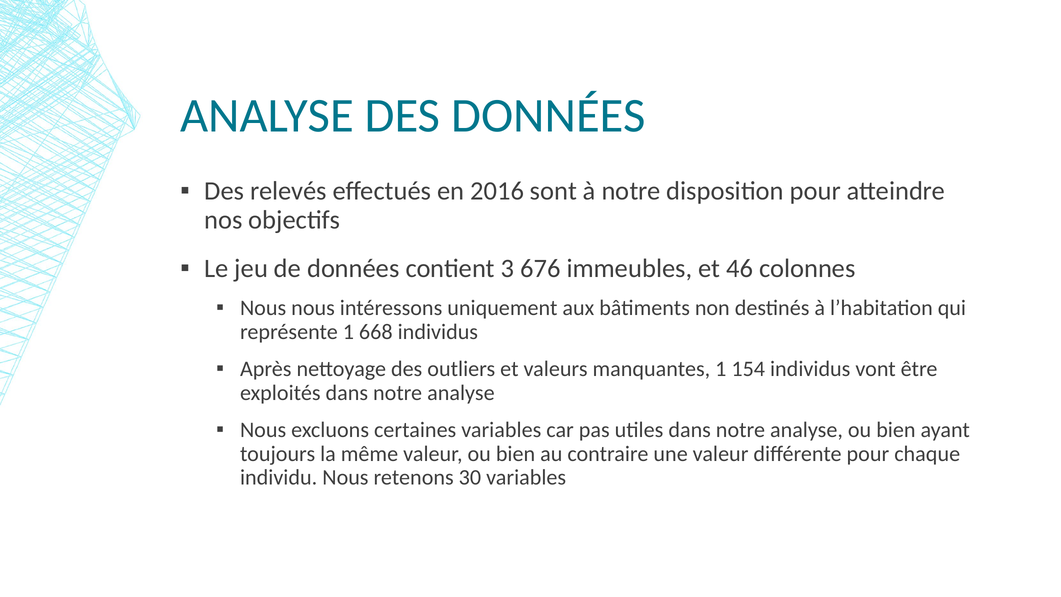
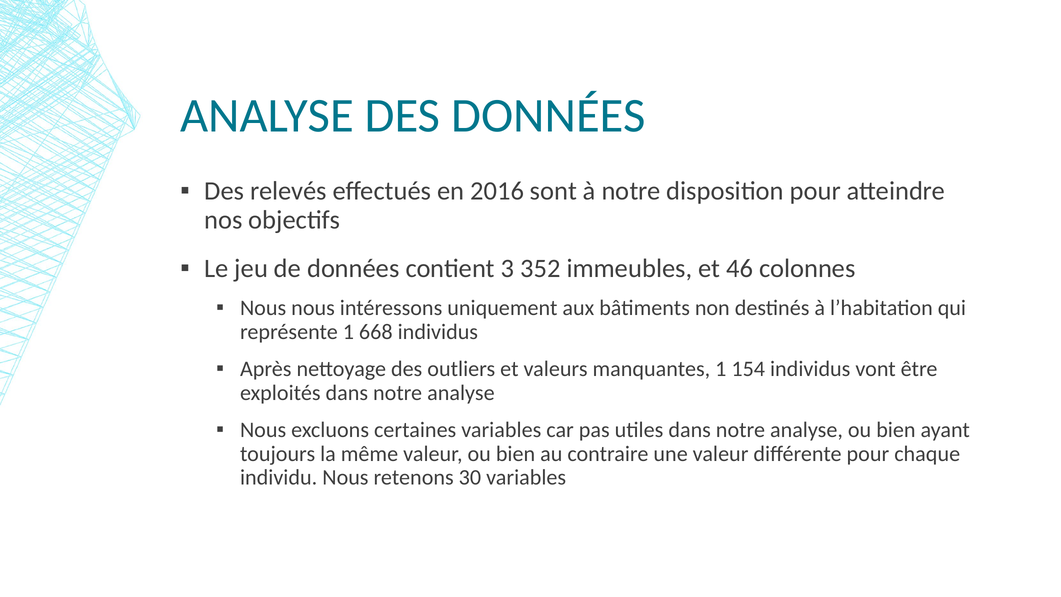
676: 676 -> 352 (540, 268)
